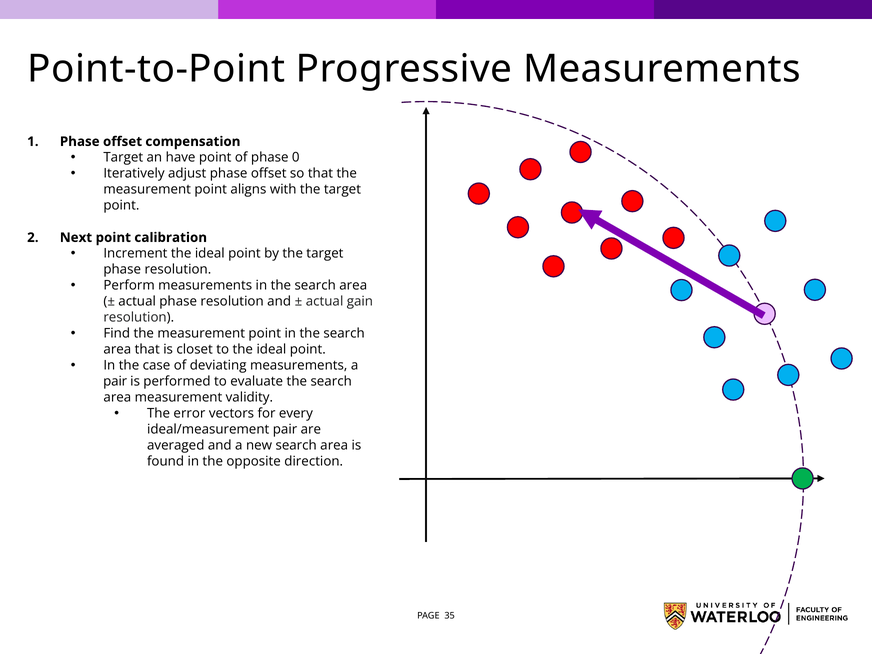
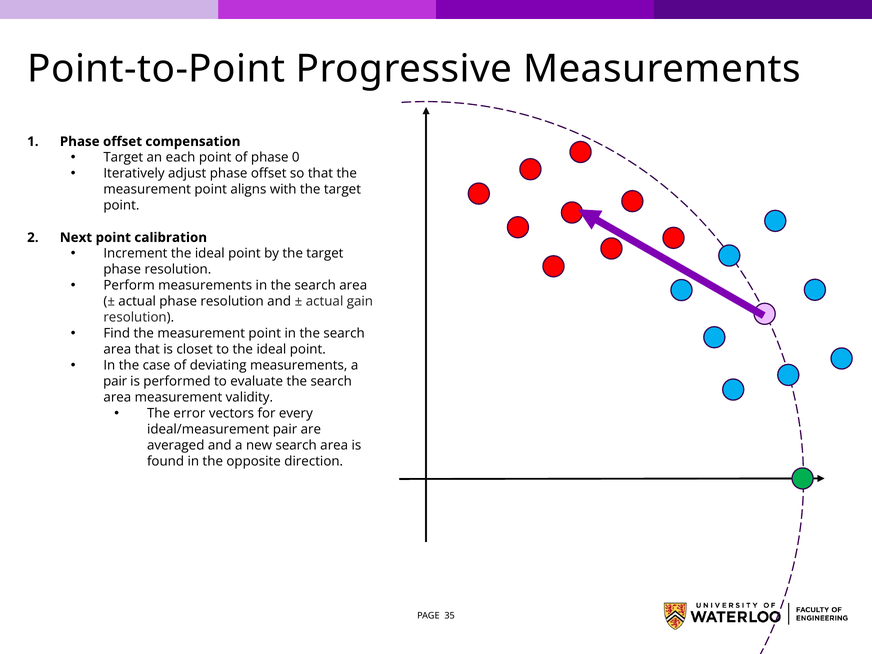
have: have -> each (181, 158)
